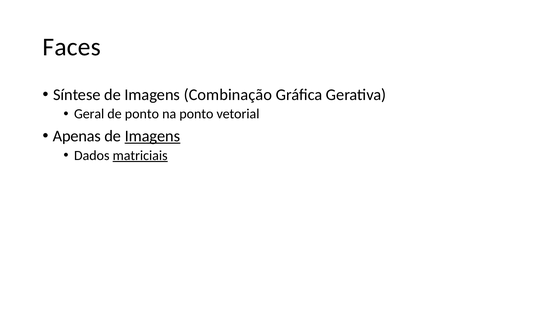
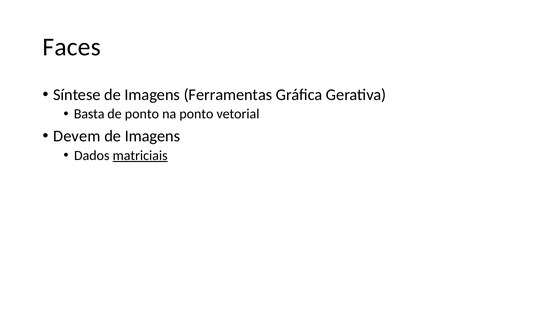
Combinação: Combinação -> Ferramentas (228, 94)
Geral: Geral -> Basta (89, 114)
Apenas: Apenas -> Devem (77, 136)
Imagens underline: present -> none (152, 136)
